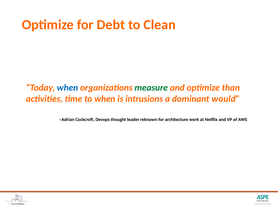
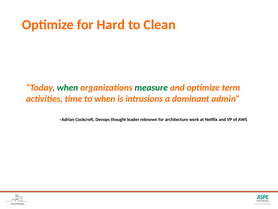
Debt: Debt -> Hard (111, 25)
when colour: blue -> green (67, 87)
than: than -> term (231, 87)
would: would -> admin (226, 99)
